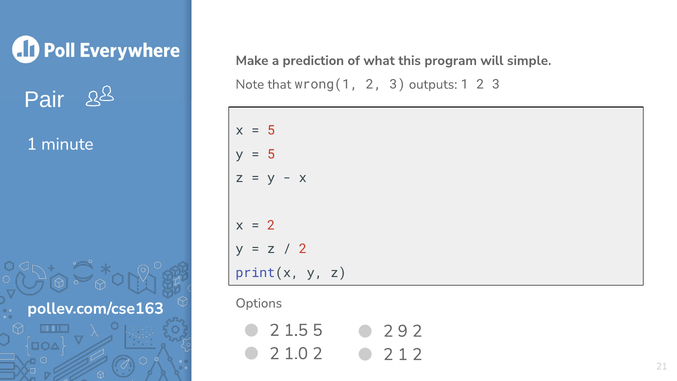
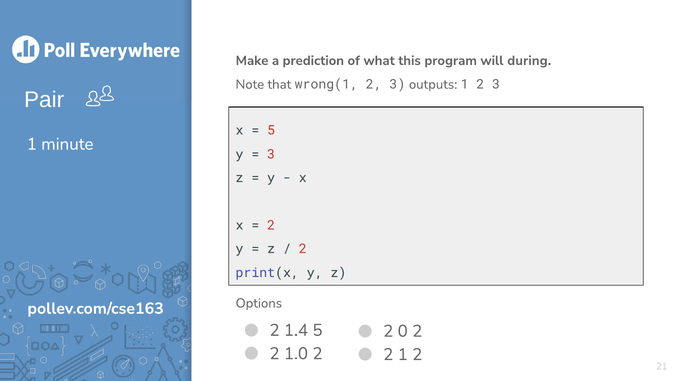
simple: simple -> during (529, 61)
5: 5 -> 3 (271, 154)
1.5: 1.5 -> 1.4 (296, 330)
9: 9 -> 0 (403, 331)
